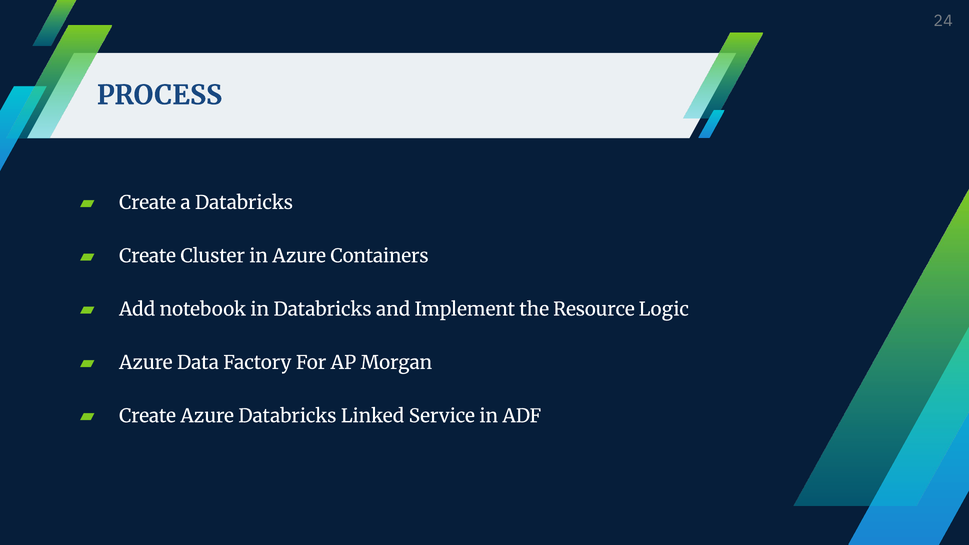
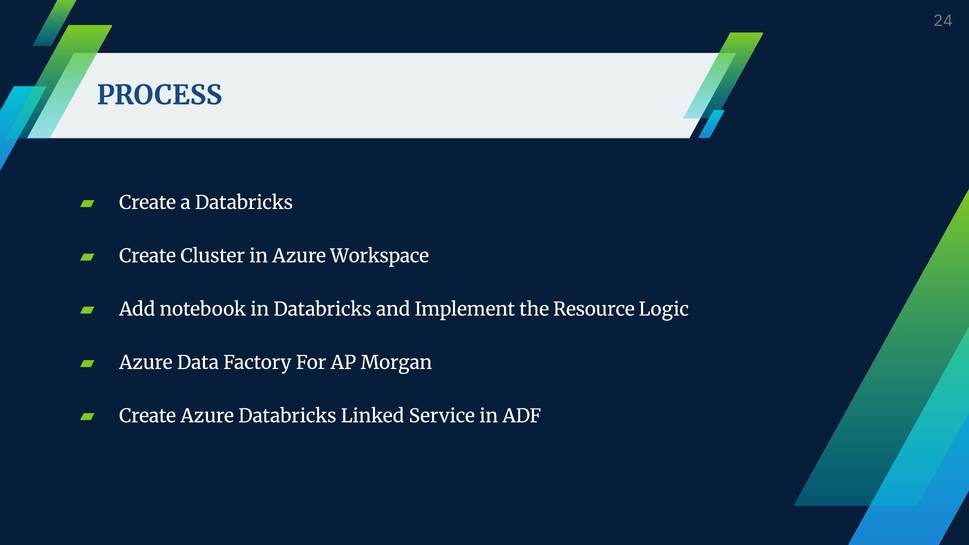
Containers: Containers -> Workspace (380, 256)
